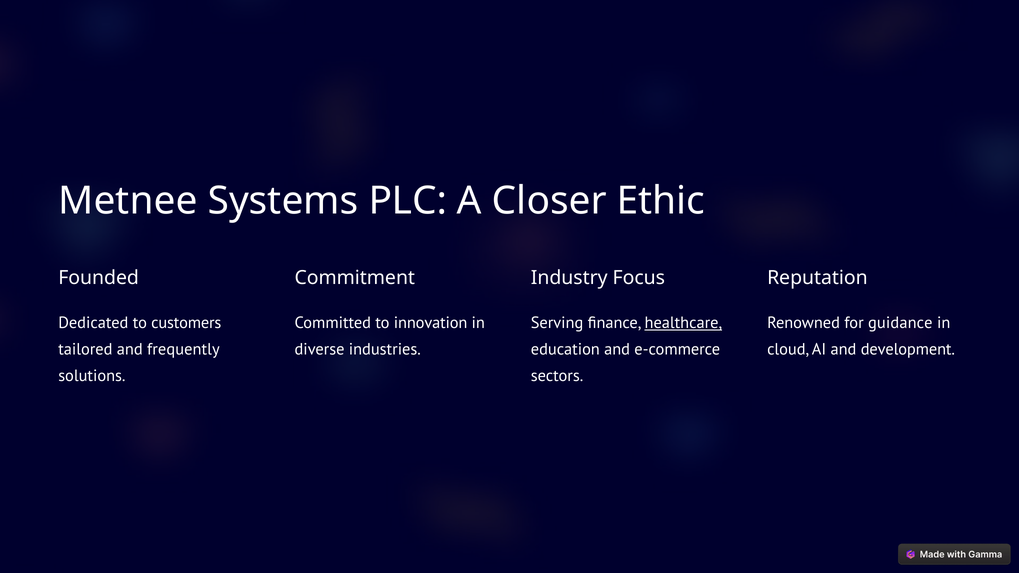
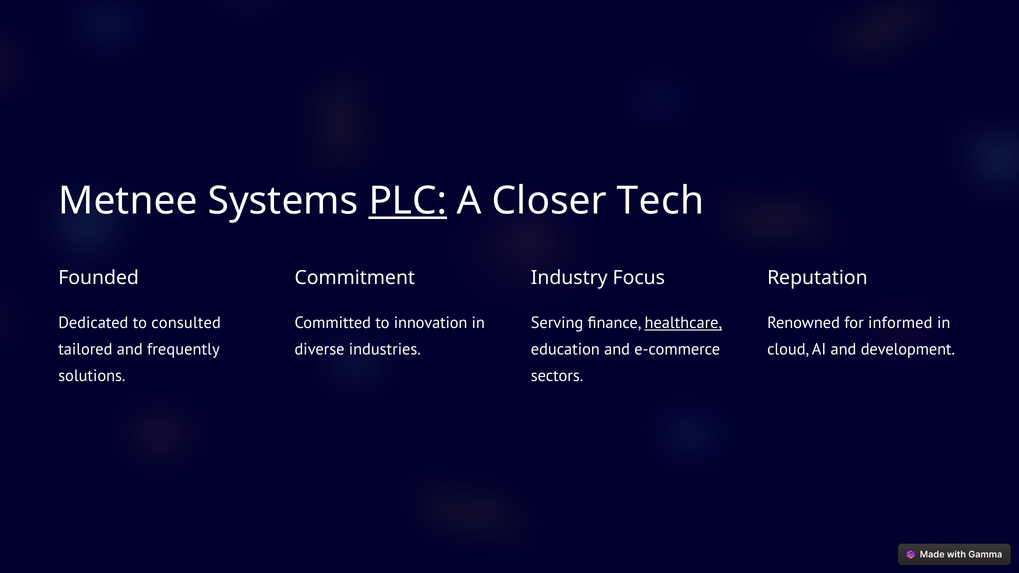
PLC underline: none -> present (408, 201)
Ethic: Ethic -> Tech (661, 201)
customers: customers -> consulted (186, 323)
guidance: guidance -> informed (900, 323)
